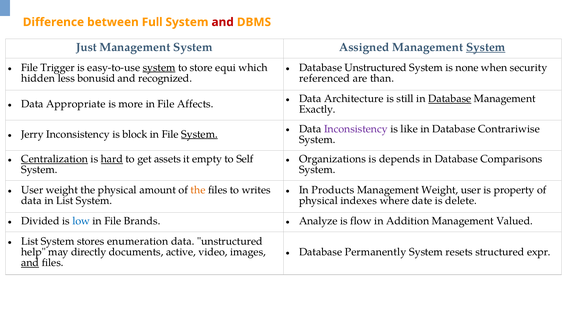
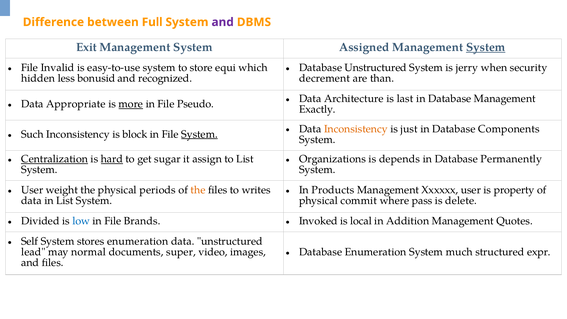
and colour: red -> purple (223, 22)
Just: Just -> Exit (86, 47)
Trigger: Trigger -> Invalid (58, 68)
system underline: present -> none (159, 68)
none: none -> jerry (467, 68)
referenced: referenced -> decrement (325, 78)
still: still -> last (405, 99)
Database underline: present -> none (450, 99)
more underline: none -> present (131, 104)
Affects: Affects -> Pseudo (195, 104)
Inconsistency colour: purple -> orange (356, 129)
like: like -> just (409, 129)
Contrariwise: Contrariwise -> Components (509, 129)
Jerry: Jerry -> Such (32, 134)
assets: assets -> sugar (167, 159)
empty: empty -> assign (207, 159)
to Self: Self -> List (245, 159)
Comparisons: Comparisons -> Permanently (511, 159)
amount: amount -> periods (158, 190)
Management Weight: Weight -> Xxxxxx (440, 190)
indexes: indexes -> commit (359, 201)
date: date -> pass (422, 201)
Analyze: Analyze -> Invoked (318, 221)
flow: flow -> local (361, 221)
Valued: Valued -> Quotes (515, 221)
List: List -> Self (30, 241)
Database Permanently: Permanently -> Enumeration (376, 252)
resets: resets -> much (459, 252)
help: help -> lead (33, 252)
directly: directly -> normal (89, 252)
active: active -> super (181, 252)
and underline: present -> none (30, 263)
